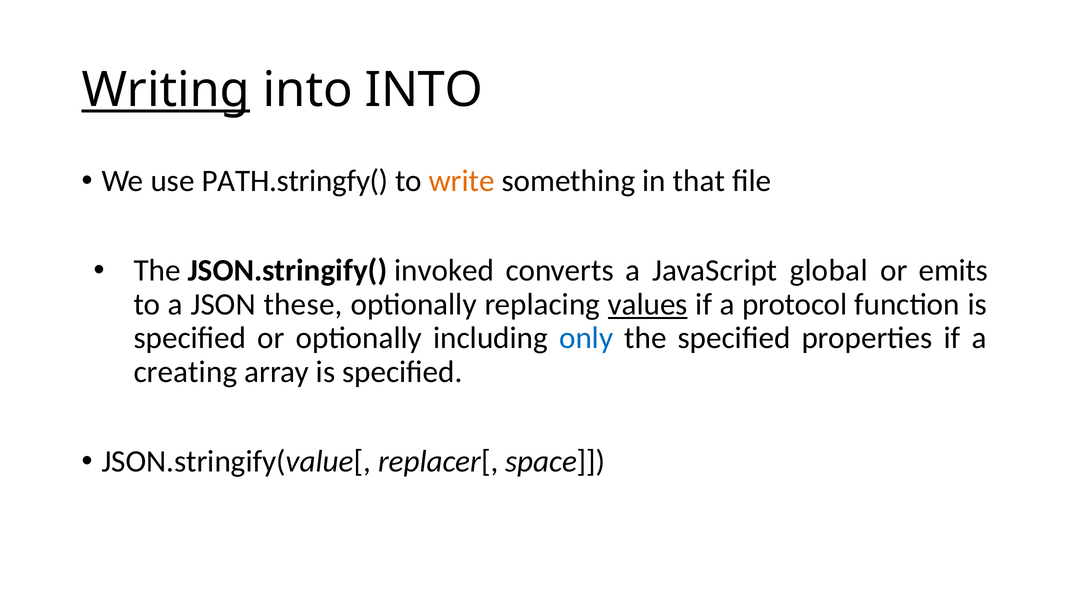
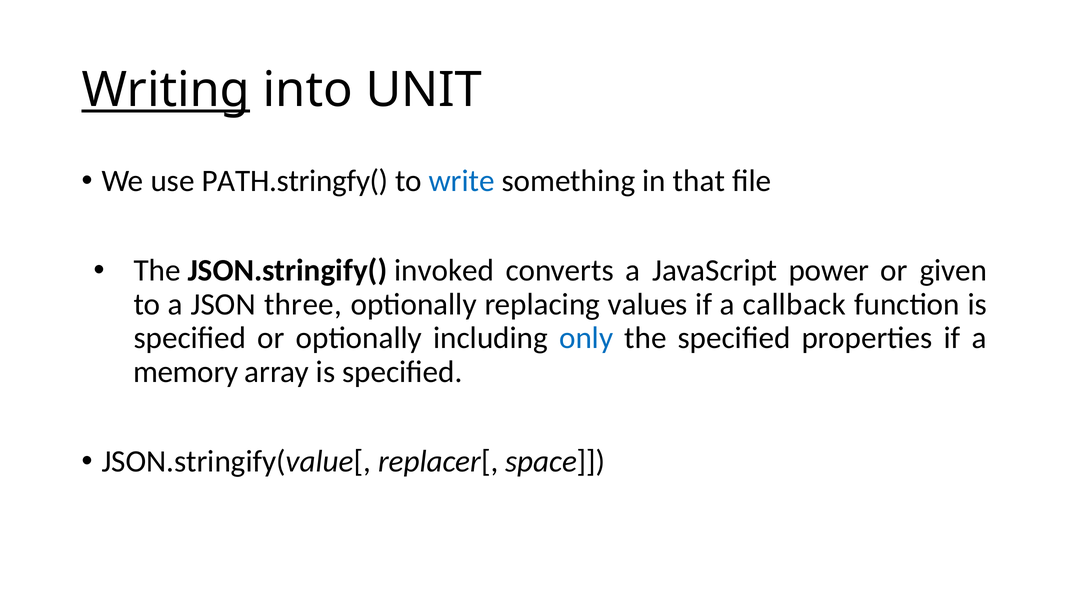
into INTO: INTO -> UNIT (424, 90)
write colour: orange -> blue (462, 181)
global: global -> power (829, 270)
emits: emits -> given (953, 270)
these: these -> three (303, 304)
values underline: present -> none (648, 304)
protocol: protocol -> callback (794, 304)
creating: creating -> memory (186, 371)
